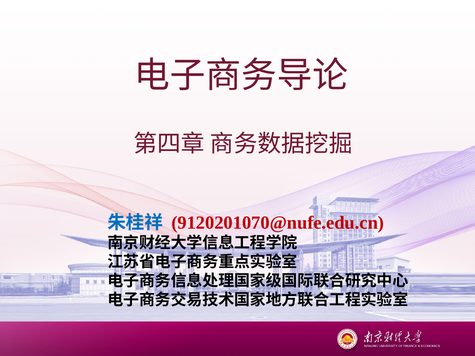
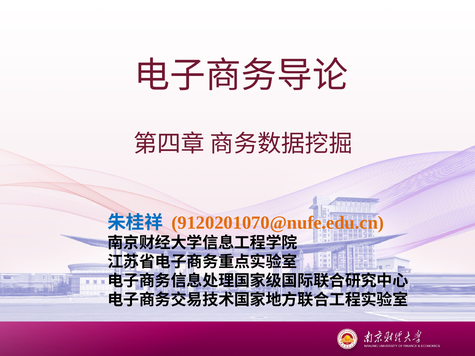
9120201070@nufe.edu.cn colour: red -> orange (278, 223)
